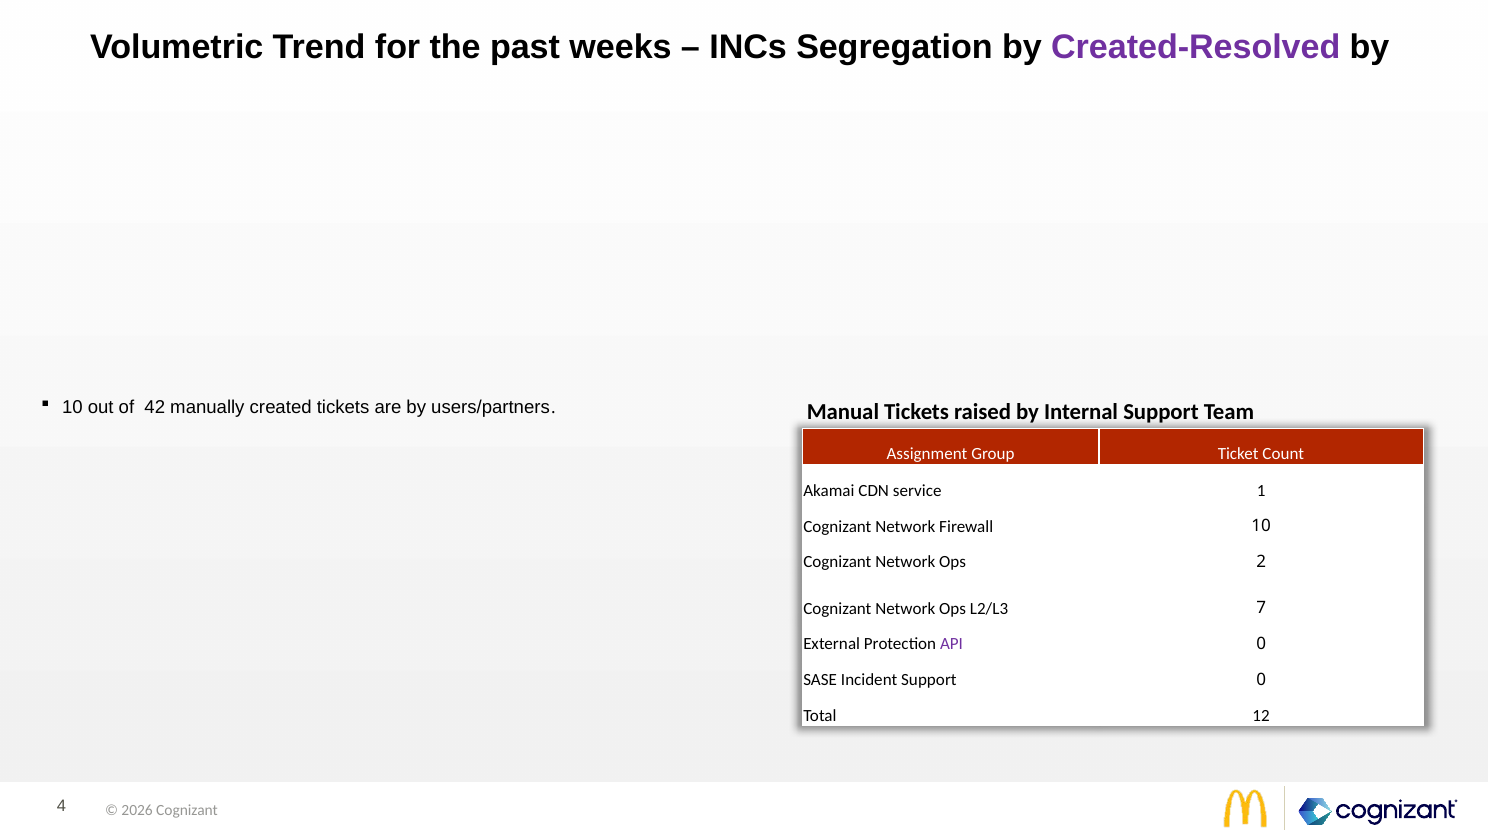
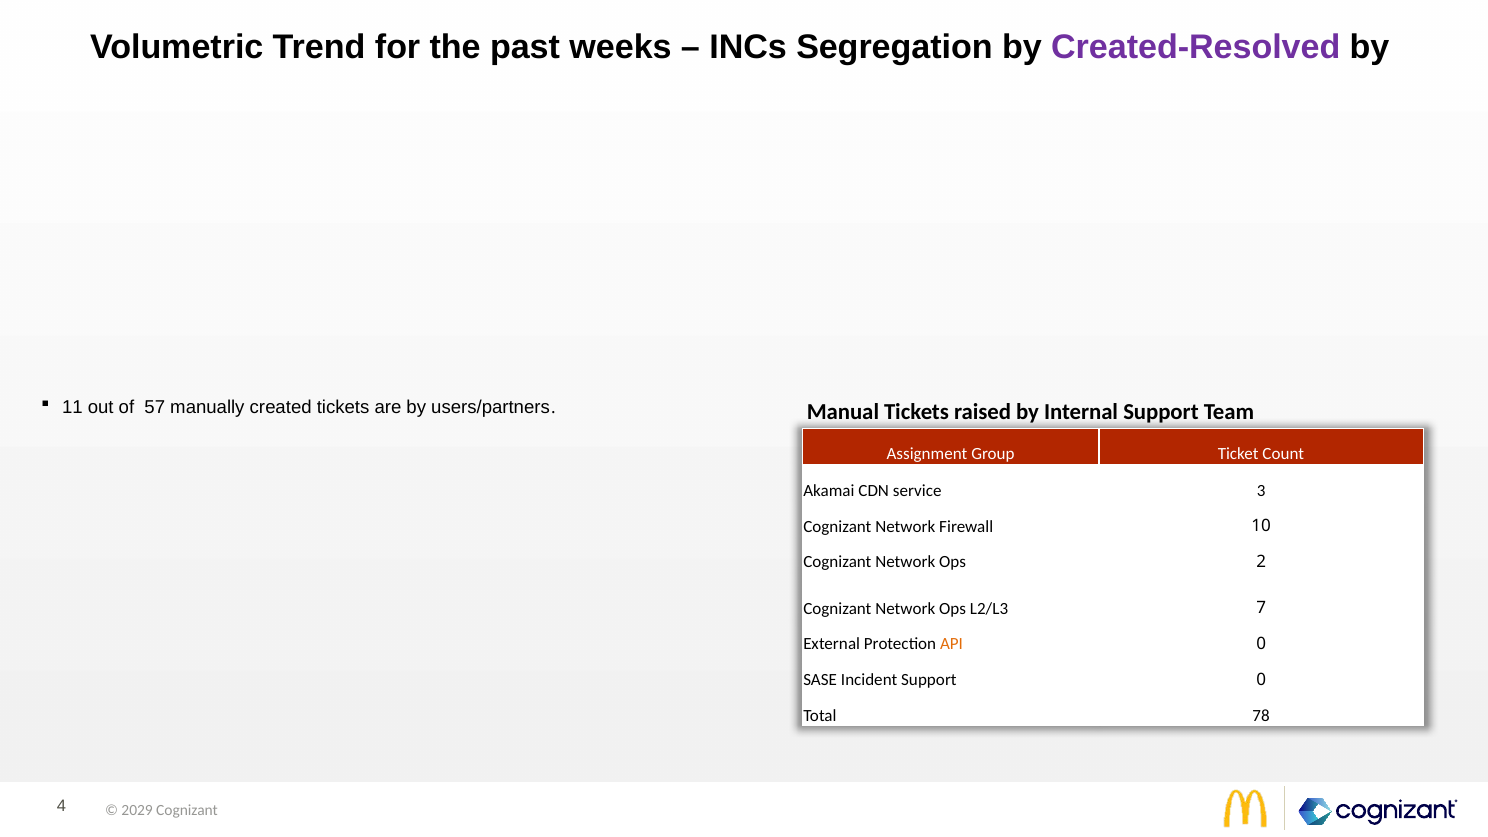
10: 10 -> 11 (72, 408)
42: 42 -> 57 (155, 408)
1: 1 -> 3 (1261, 491)
API colour: purple -> orange (952, 644)
12: 12 -> 78 (1261, 716)
2026: 2026 -> 2029 (137, 810)
